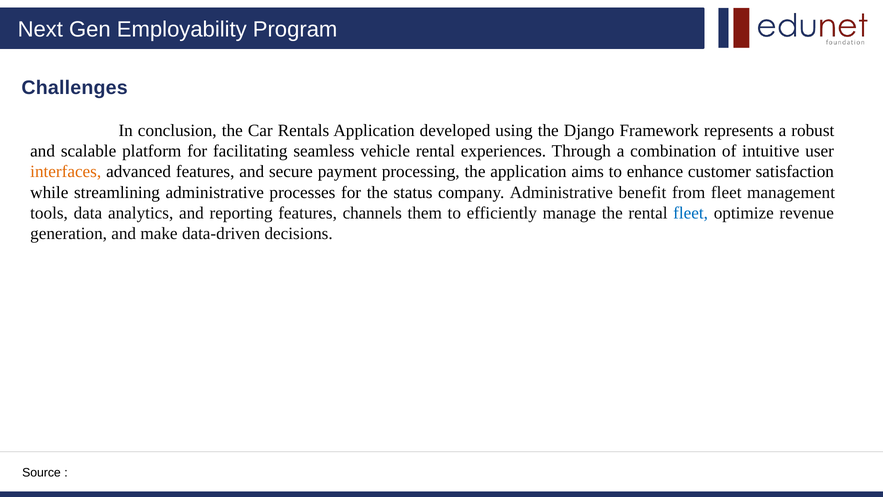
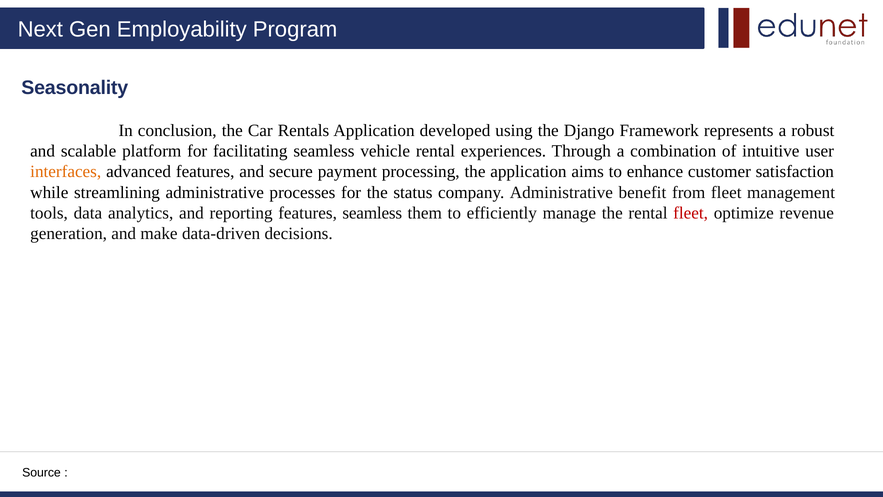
Challenges: Challenges -> Seasonality (75, 88)
features channels: channels -> seamless (372, 213)
fleet colour: blue -> red (691, 213)
